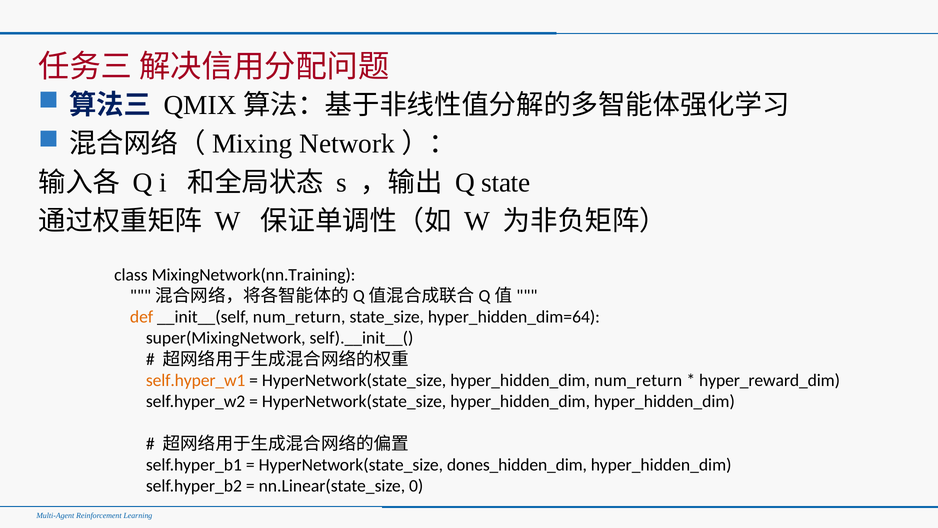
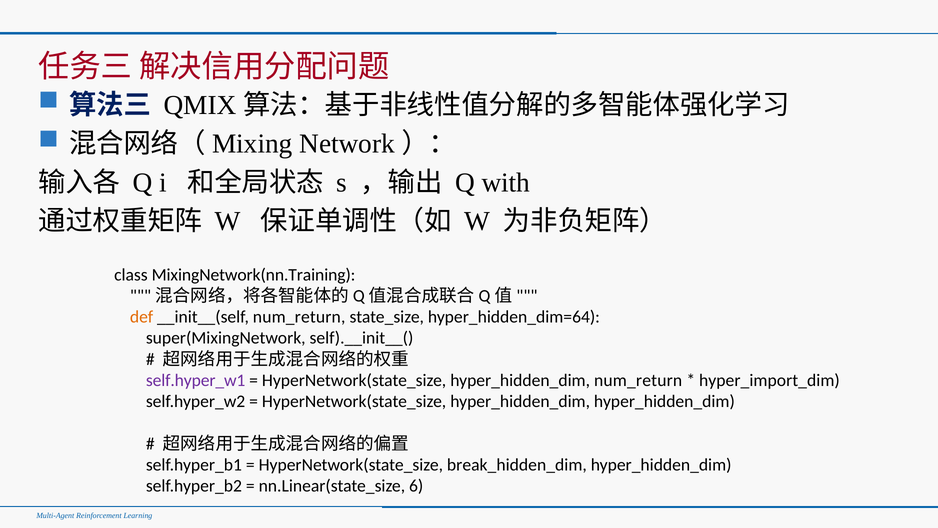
state: state -> with (506, 183)
self.hyper_w1 colour: orange -> purple (196, 380)
hyper_reward_dim: hyper_reward_dim -> hyper_import_dim (769, 380)
dones_hidden_dim: dones_hidden_dim -> break_hidden_dim (517, 465)
0: 0 -> 6 (416, 486)
